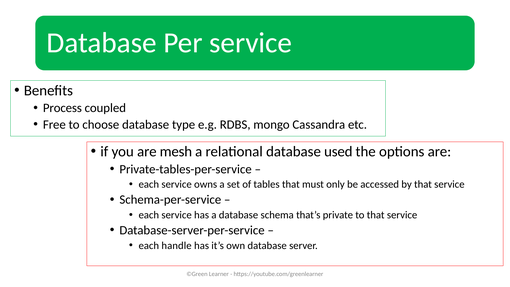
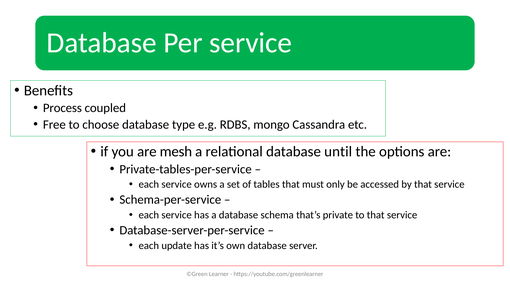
used: used -> until (338, 151)
handle: handle -> update (177, 245)
